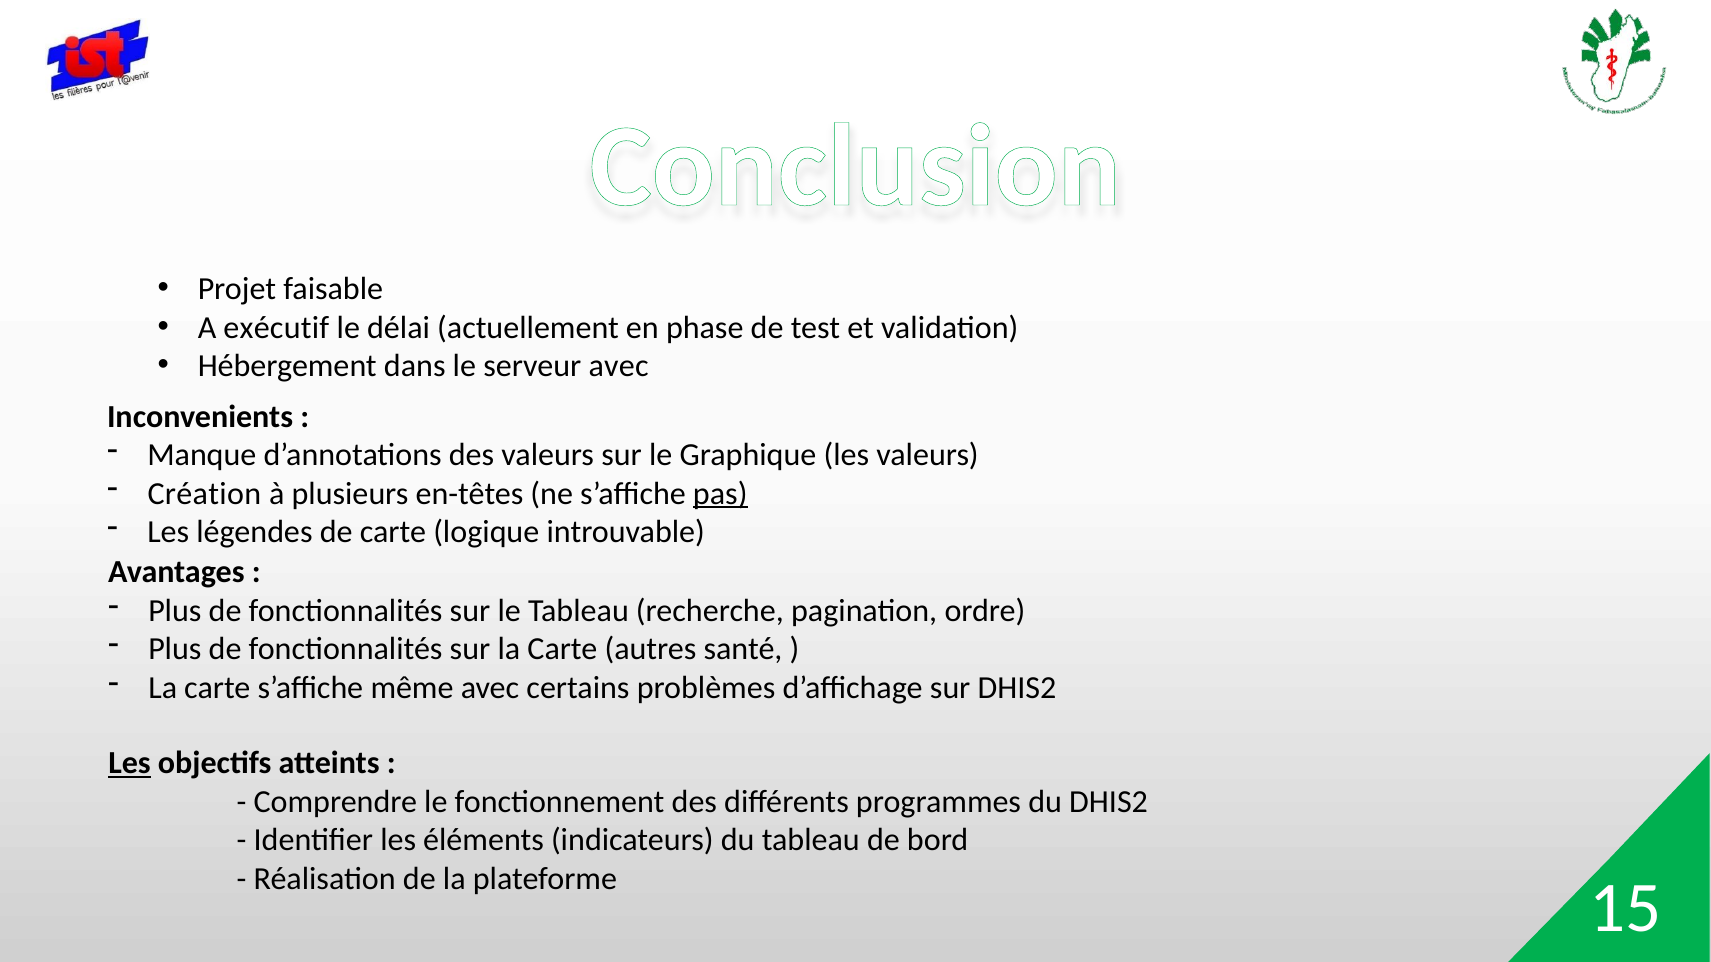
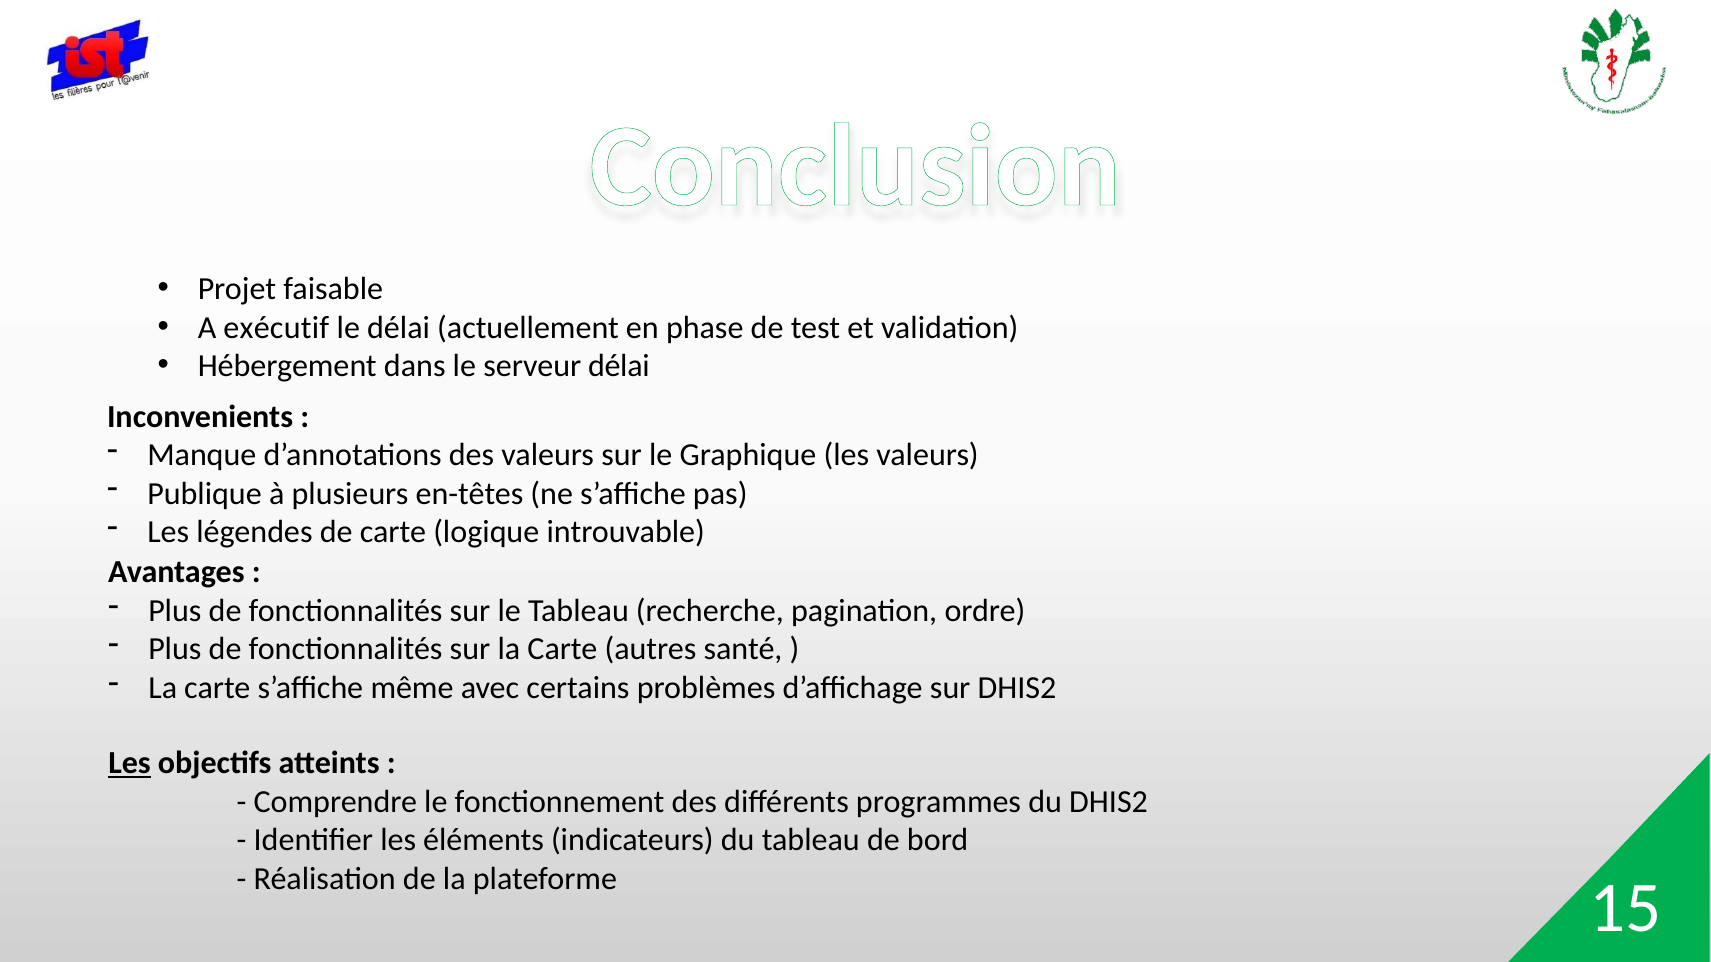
serveur avec: avec -> délai (619, 366)
Création: Création -> Publique (205, 494)
pas underline: present -> none (720, 494)
